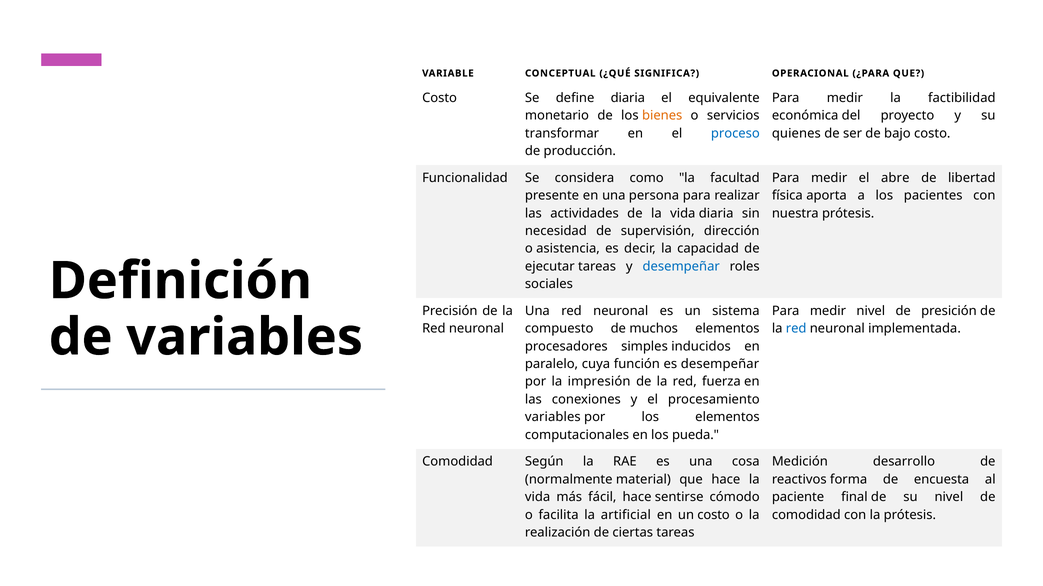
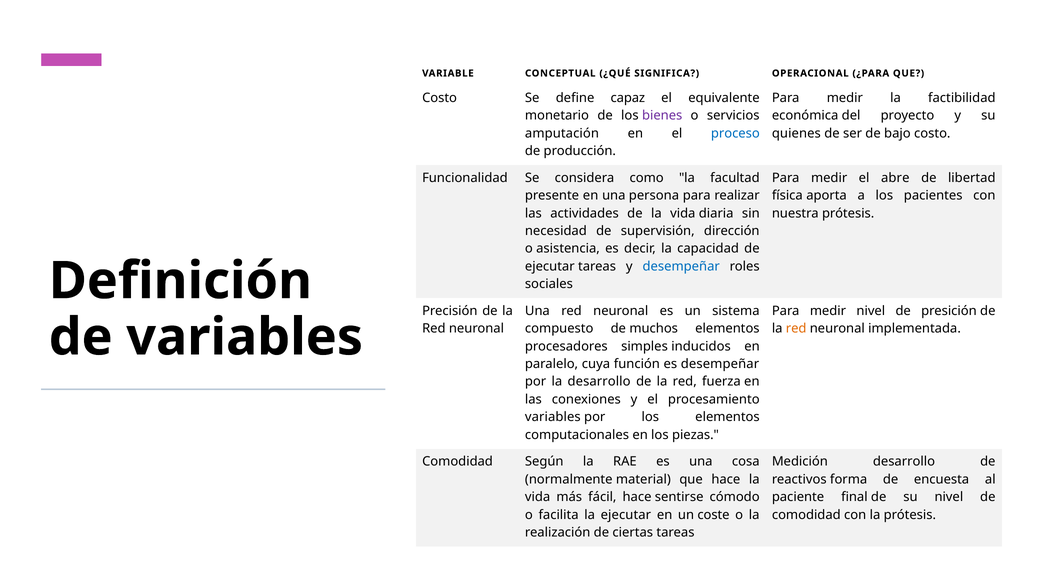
define diaria: diaria -> capaz (628, 98)
bienes colour: orange -> purple (662, 116)
transformar: transformar -> amputación (562, 134)
red colour: blue -> orange (796, 329)
la impresión: impresión -> desarrollo (599, 382)
pueda: pueda -> piezas (695, 435)
la artificial: artificial -> ejecutar (626, 515)
un costo: costo -> coste (714, 515)
